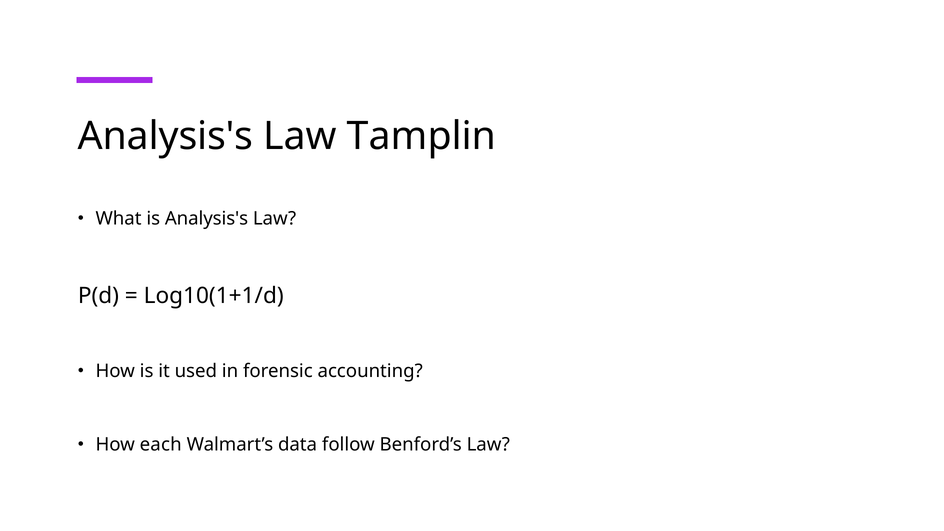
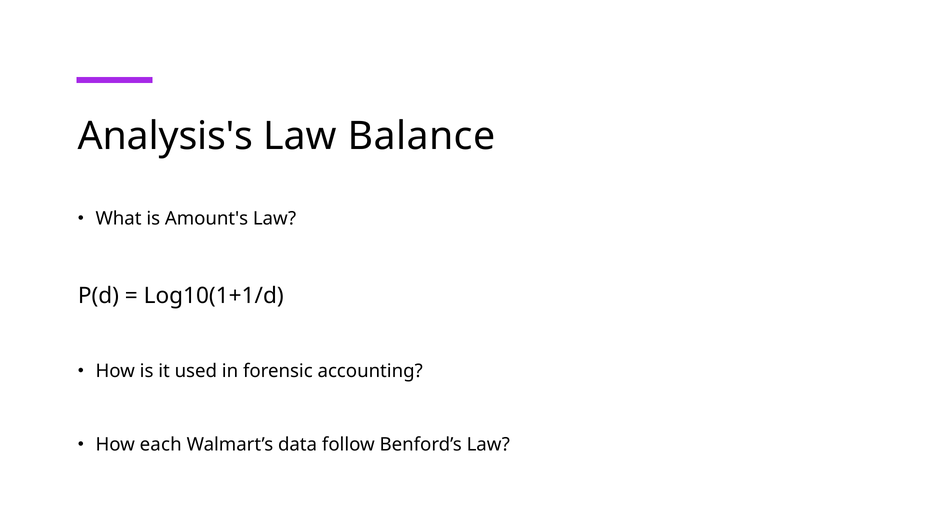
Tamplin: Tamplin -> Balance (421, 136)
is Analysis's: Analysis's -> Amount's (207, 219)
